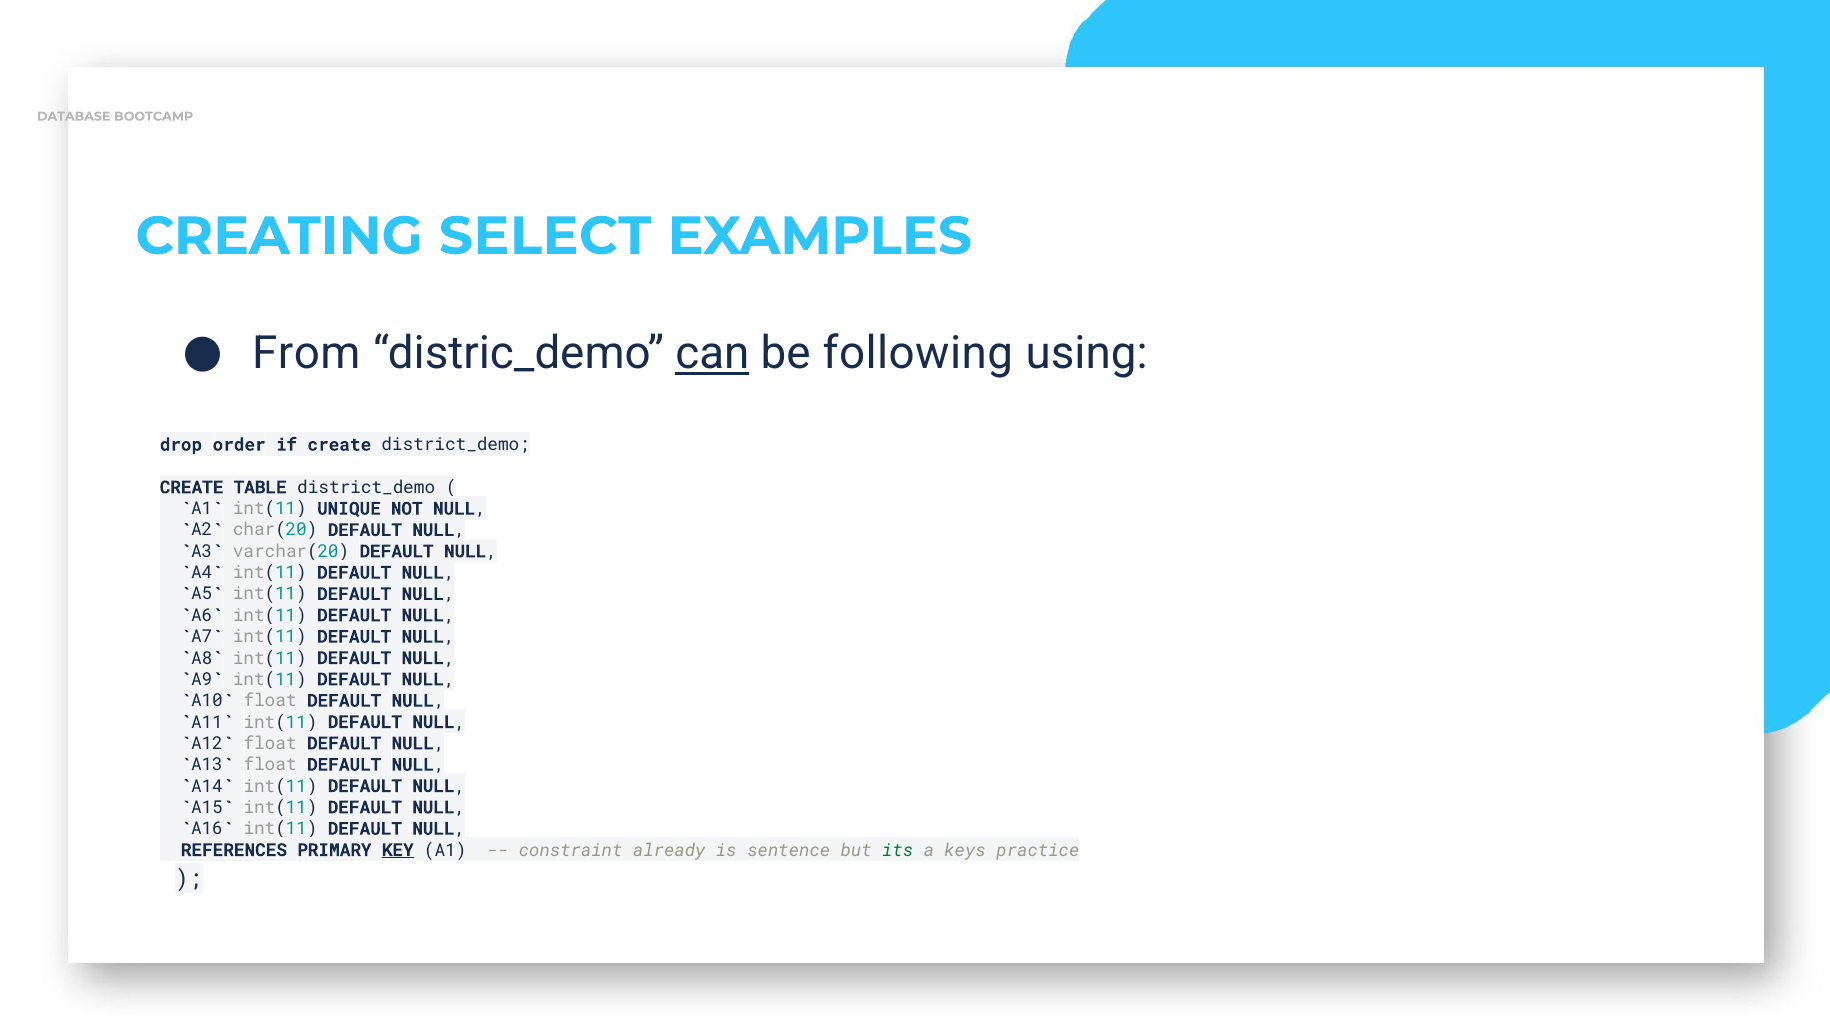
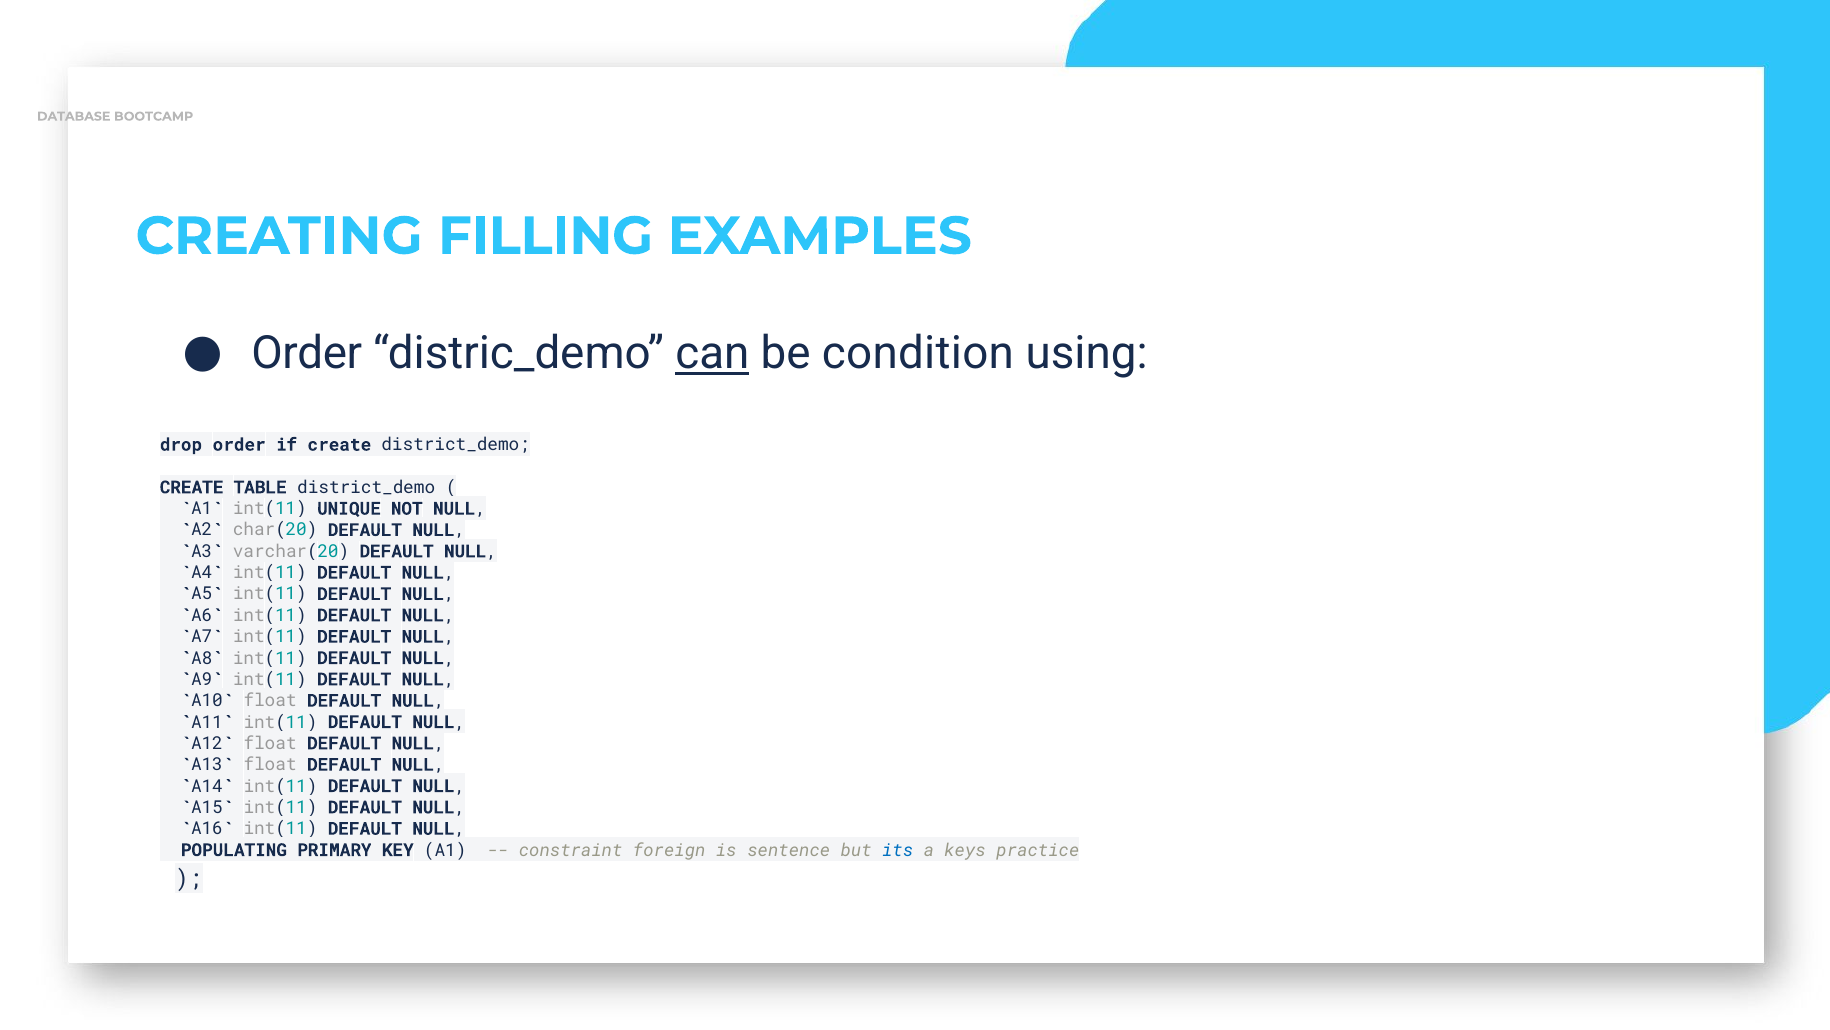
SELECT: SELECT -> FILLING (545, 236)
From: From -> Order (307, 353)
following: following -> condition (918, 353)
REFERENCES: REFERENCES -> POPULATING (234, 850)
KEY underline: present -> none (398, 850)
already: already -> foreign (669, 850)
its colour: green -> blue (898, 850)
